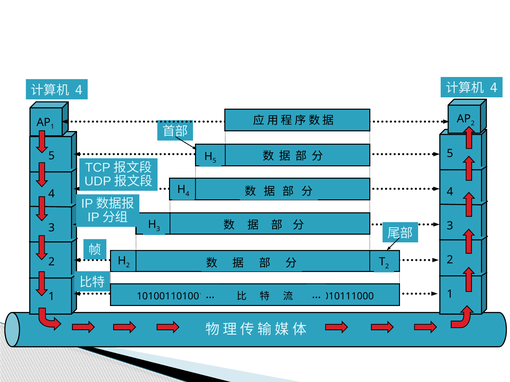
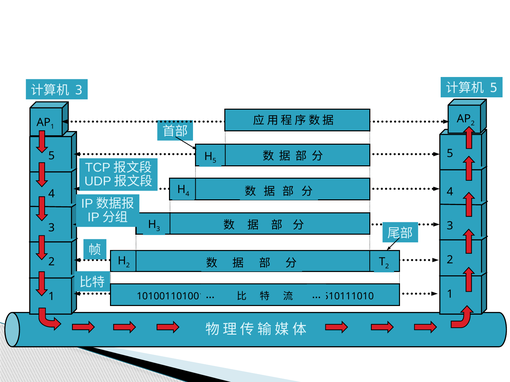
4: 4 -> 5 (494, 88)
4: 4 -> 3 (79, 90)
010111000: 010111000 -> 510111010 (348, 297)
